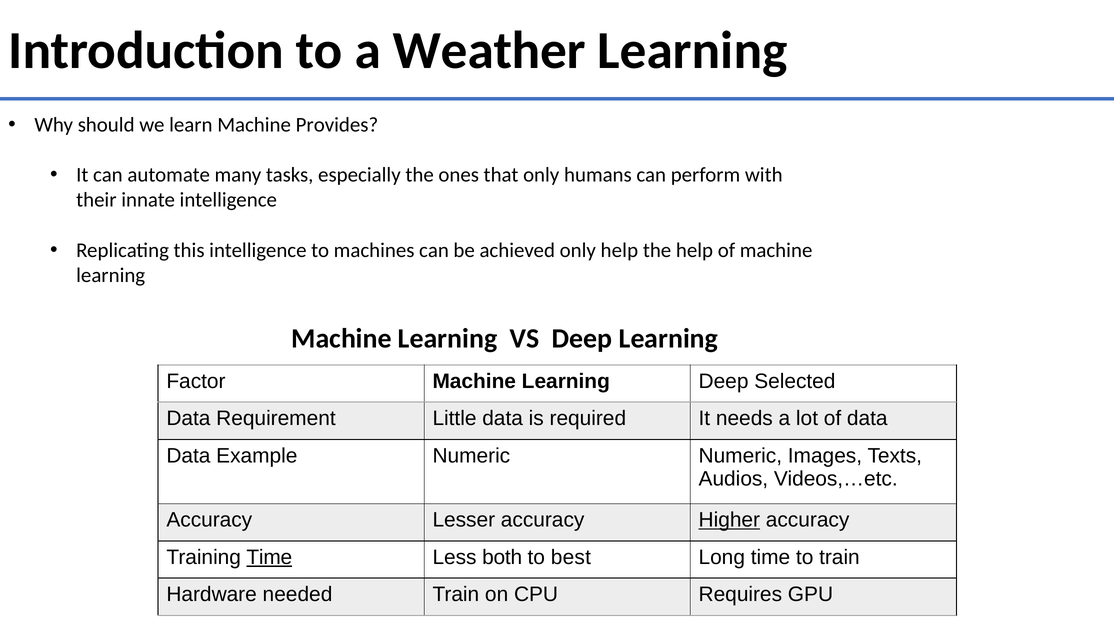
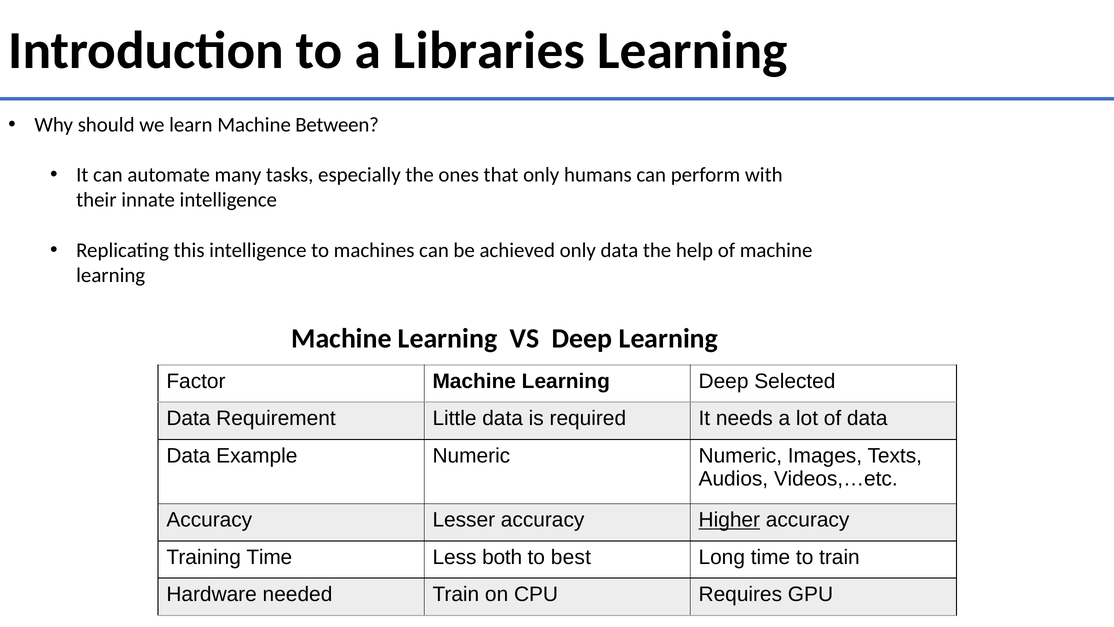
Weather: Weather -> Libraries (489, 51)
Provides: Provides -> Between (337, 125)
only help: help -> data (619, 250)
Time underline: present -> none (269, 557)
